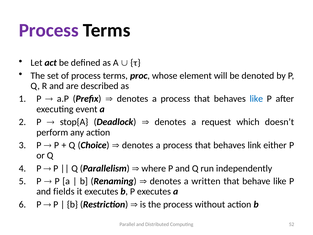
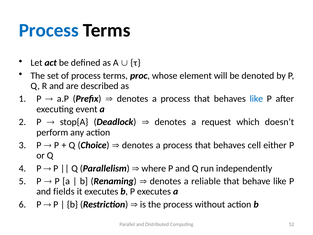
Process colour: purple -> blue (49, 30)
link: link -> cell (254, 145)
written: written -> reliable (206, 181)
